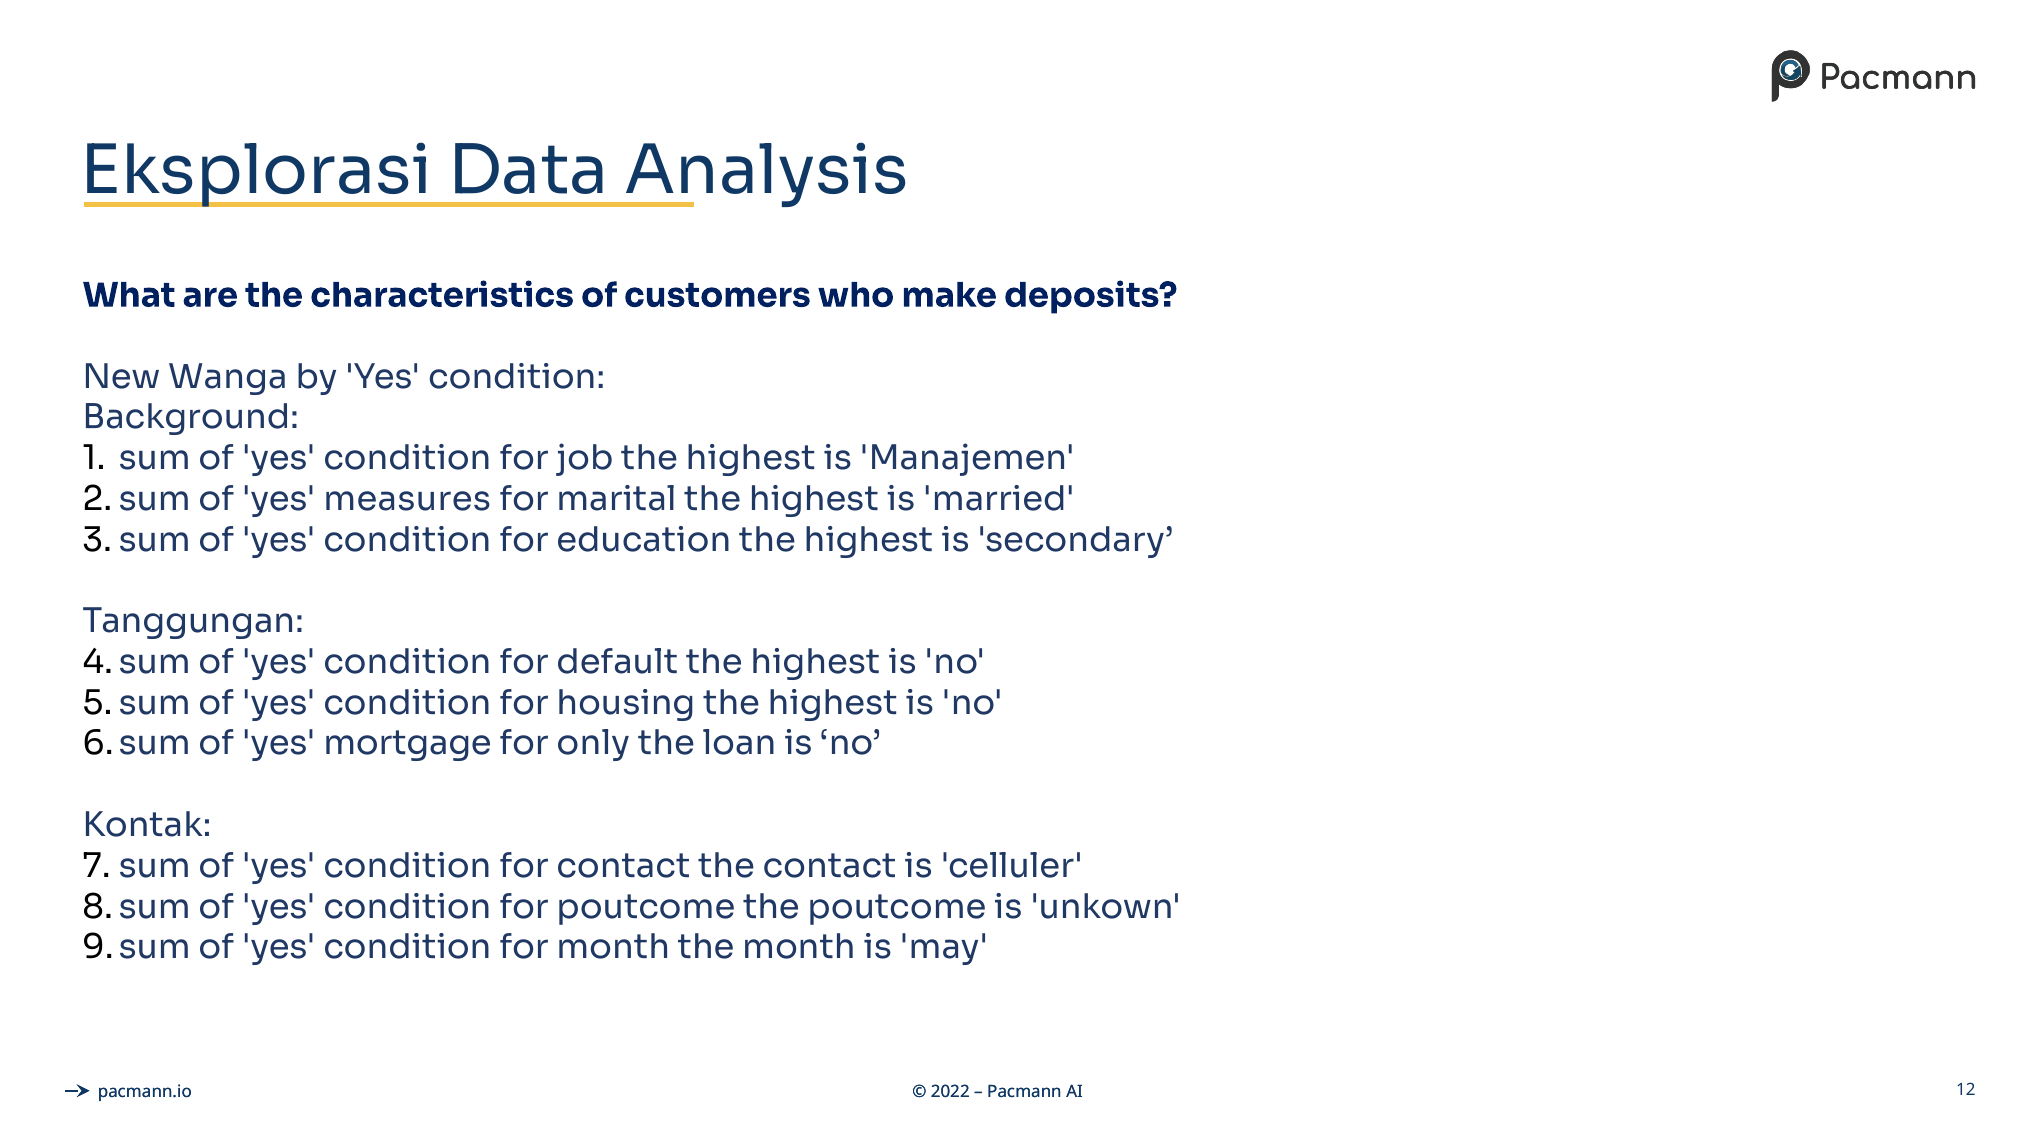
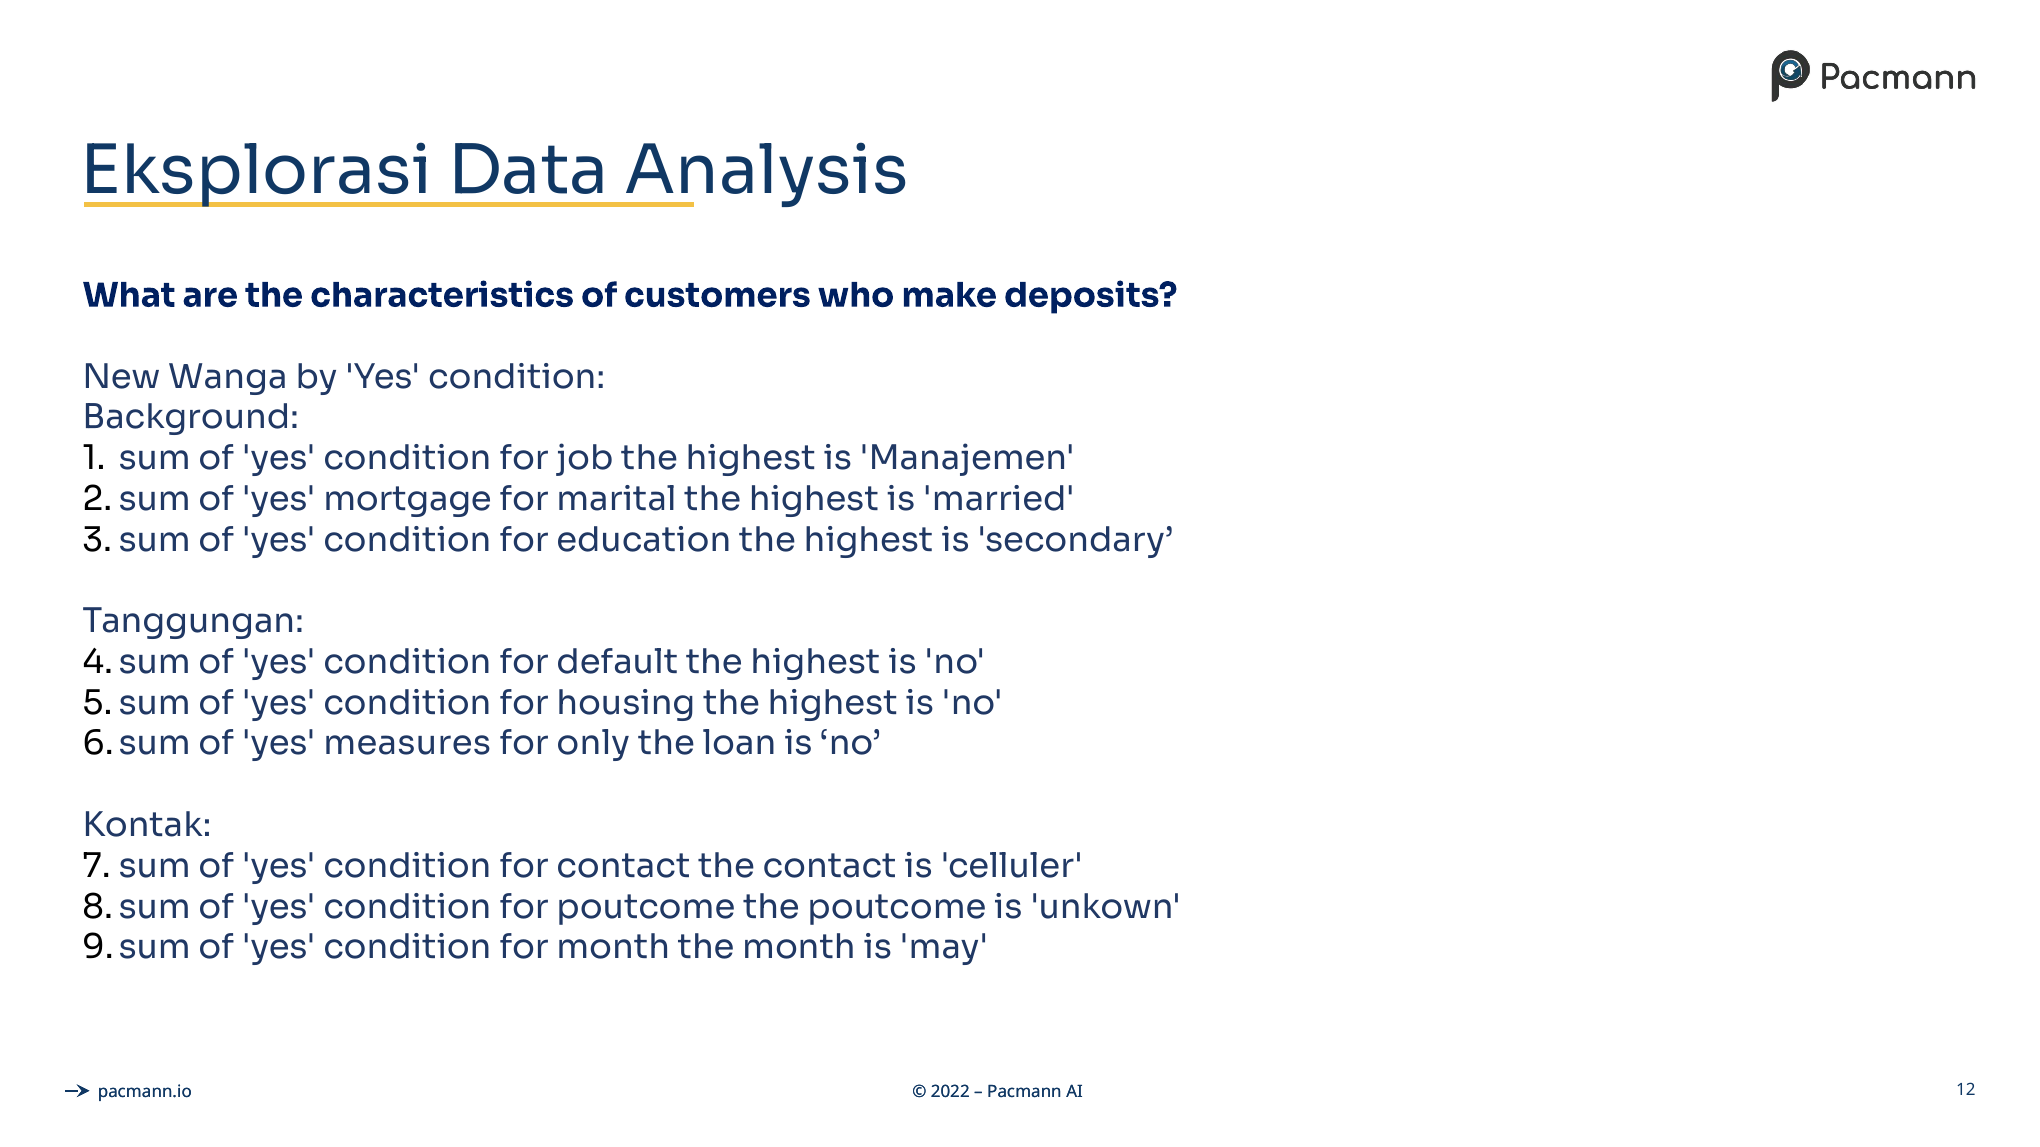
measures: measures -> mortgage (408, 499)
mortgage: mortgage -> measures (407, 744)
